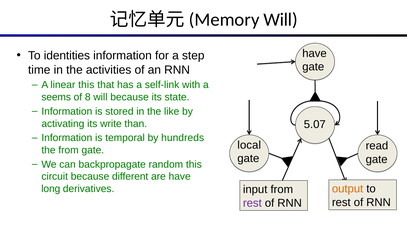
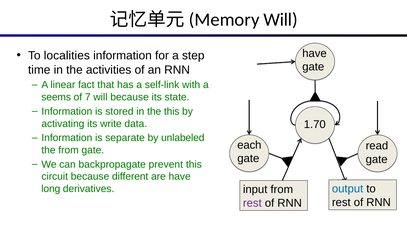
identities: identities -> localities (67, 56)
linear this: this -> fact (86, 85)
8: 8 -> 7 (88, 97)
the like: like -> this (172, 111)
than: than -> data (136, 124)
5.07: 5.07 -> 1.70 (315, 124)
temporal: temporal -> separate (125, 138)
hundreds: hundreds -> unlabeled (183, 138)
local: local -> each (249, 145)
random: random -> prevent (166, 164)
output colour: orange -> blue (348, 189)
